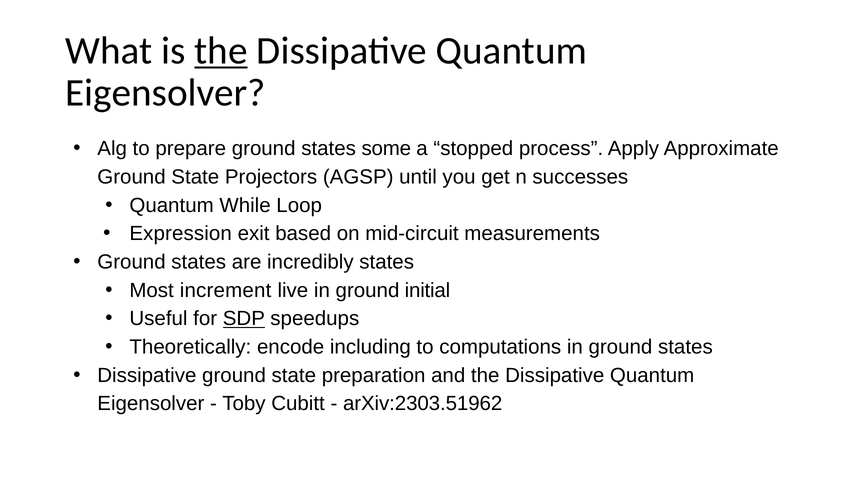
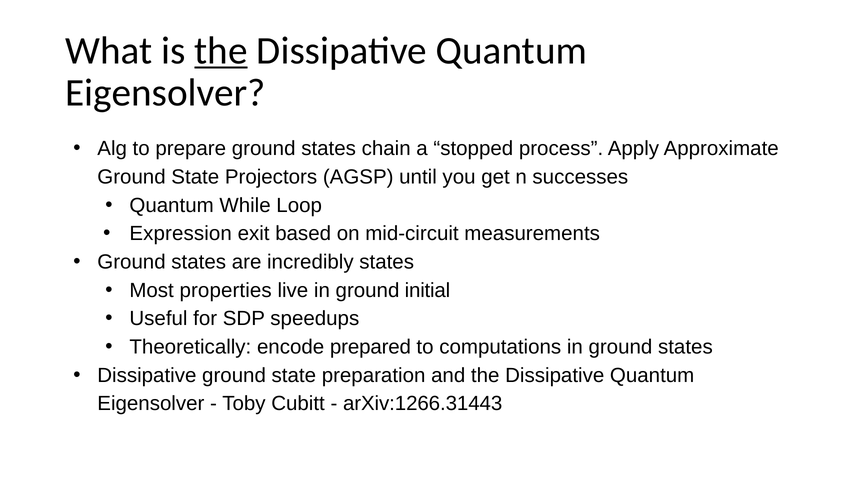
some: some -> chain (386, 149)
increment: increment -> properties (226, 291)
SDP underline: present -> none (244, 319)
including: including -> prepared (370, 347)
arXiv:2303.51962: arXiv:2303.51962 -> arXiv:1266.31443 (423, 404)
